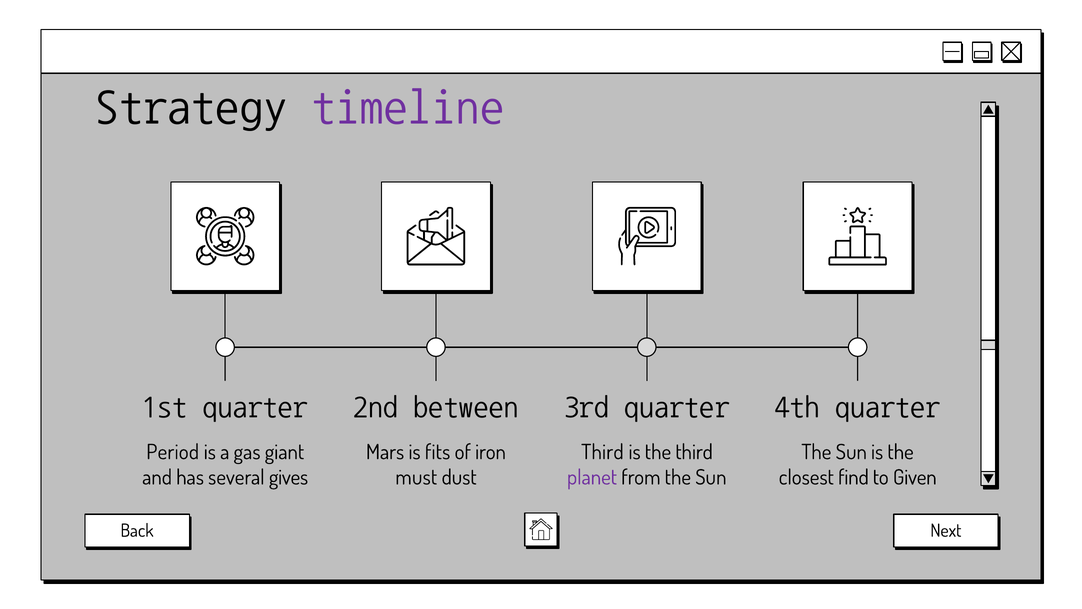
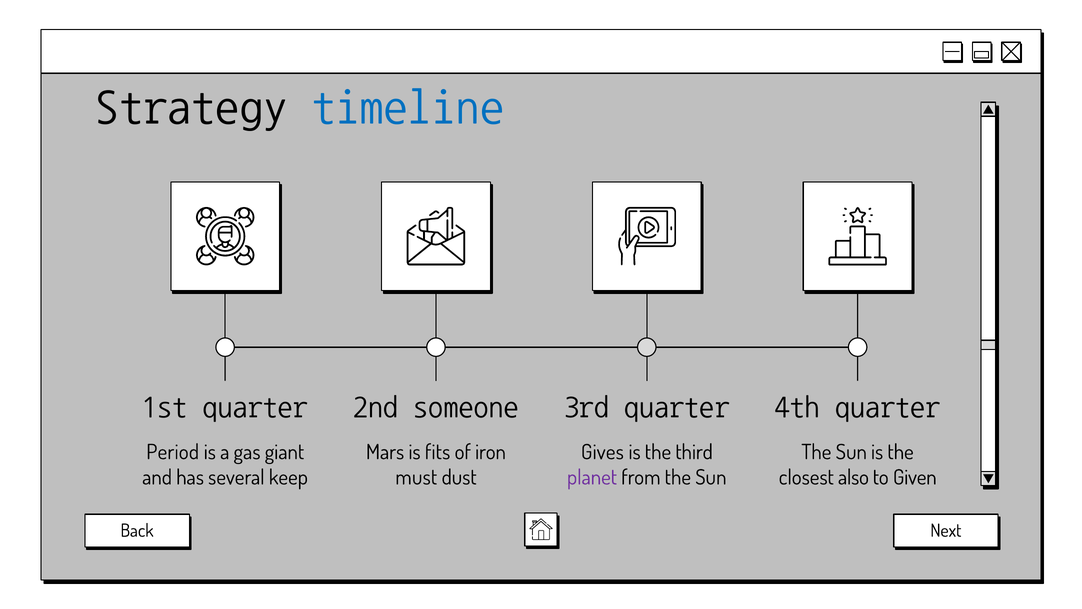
timeline colour: purple -> blue (408, 106)
between: between -> someone (466, 406)
Third: Third -> Gives (602, 452)
gives: gives -> keep (288, 477)
find: find -> also (853, 477)
